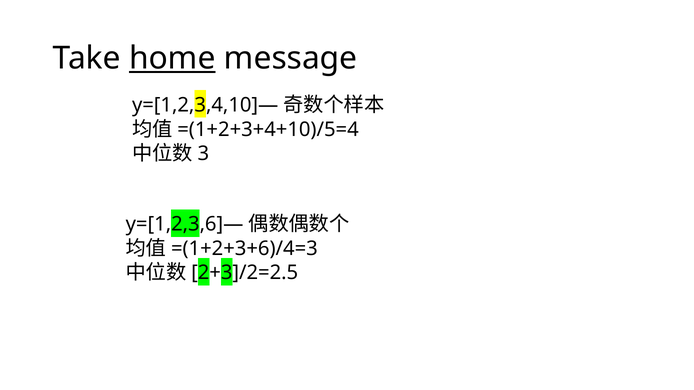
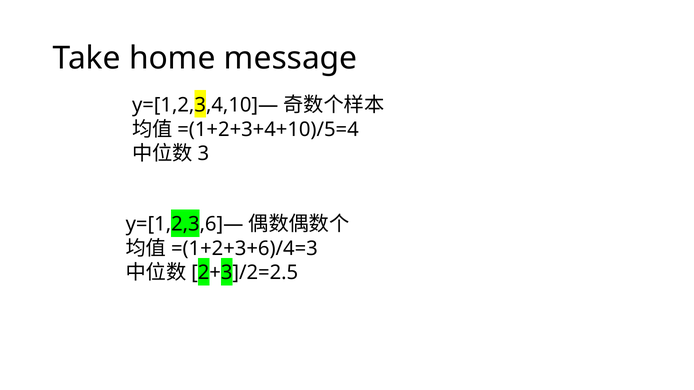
home underline: present -> none (172, 58)
